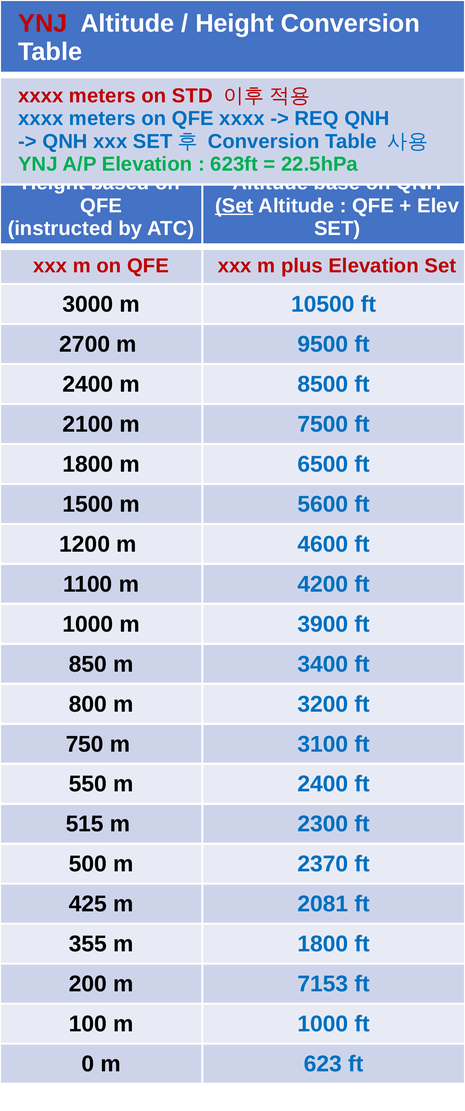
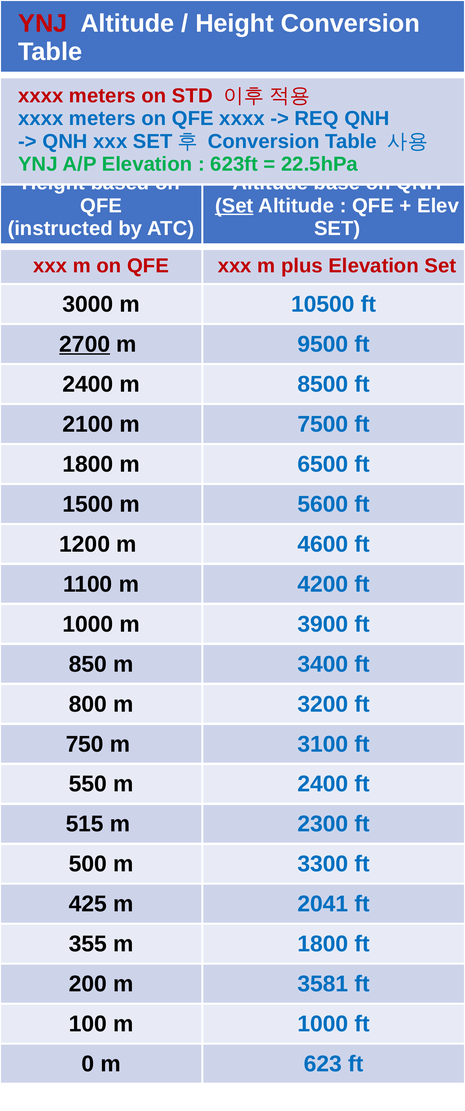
2700 underline: none -> present (85, 345)
2370: 2370 -> 3300 (323, 865)
2081: 2081 -> 2041 (323, 905)
7153: 7153 -> 3581 (323, 985)
